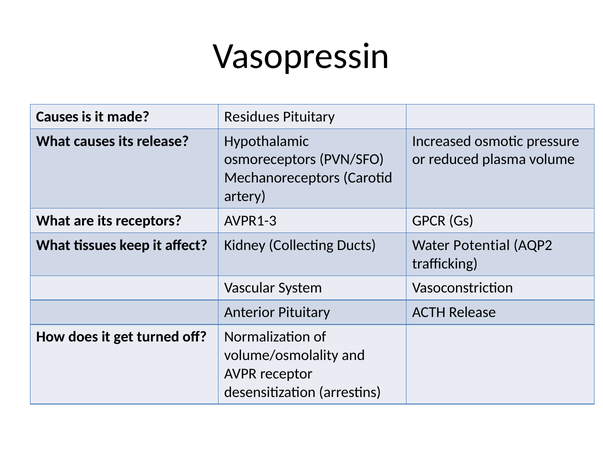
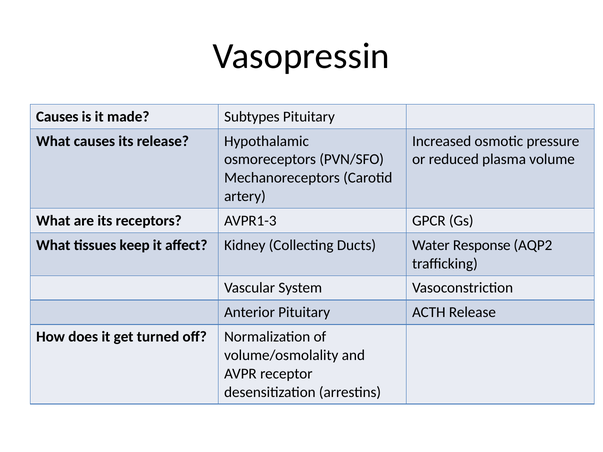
Residues: Residues -> Subtypes (252, 117)
Potential: Potential -> Response (482, 245)
